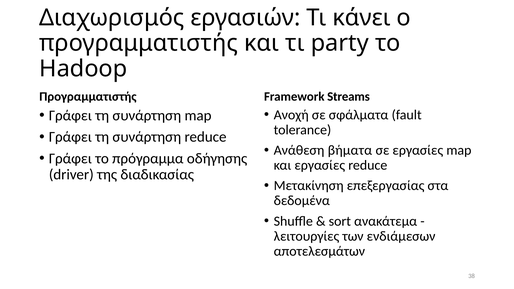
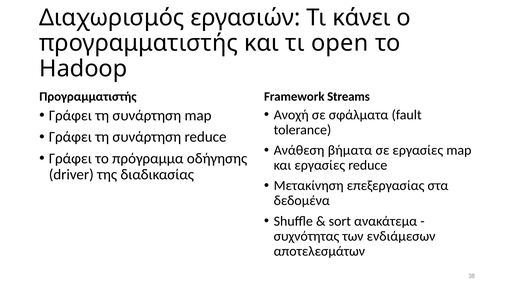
party: party -> open (340, 43)
λειτουργίες: λειτουργίες -> συχνότητας (306, 236)
